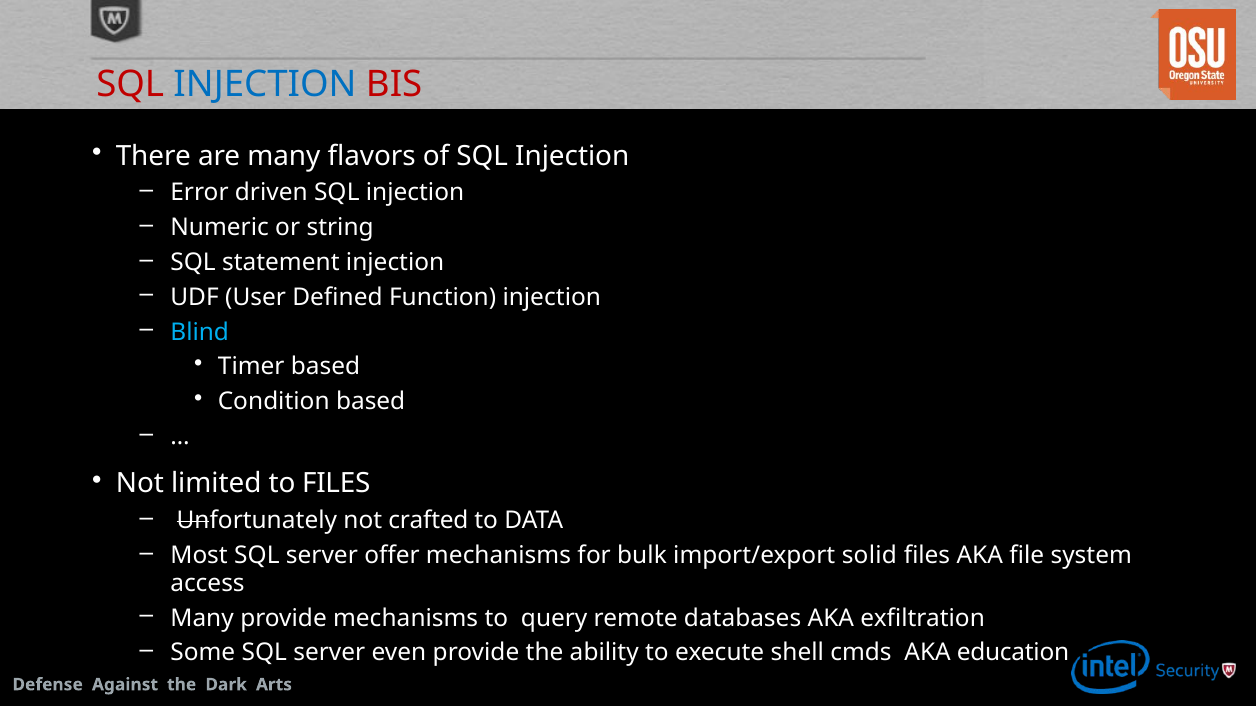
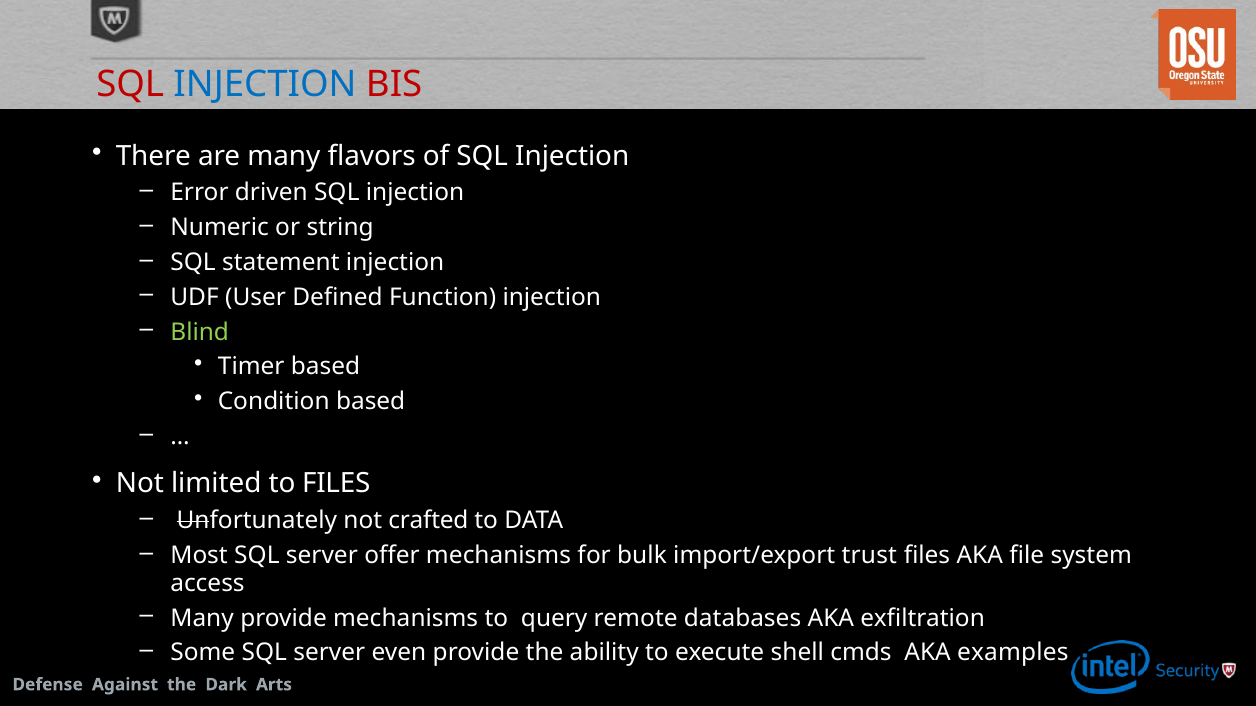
Blind colour: light blue -> light green (200, 332)
solid: solid -> trust (869, 556)
education: education -> examples (1013, 653)
